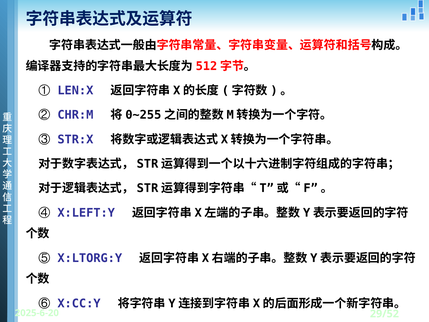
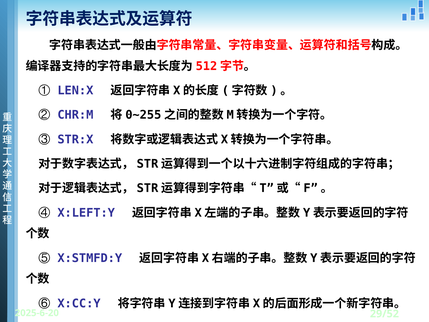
X:LTORG:Y: X:LTORG:Y -> X:STMFD:Y (90, 258)
